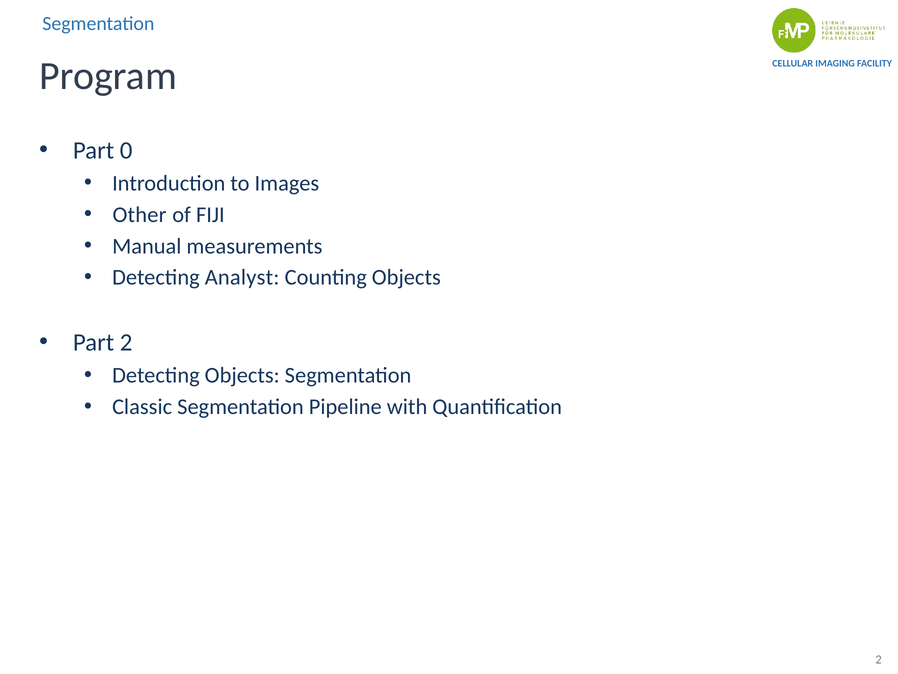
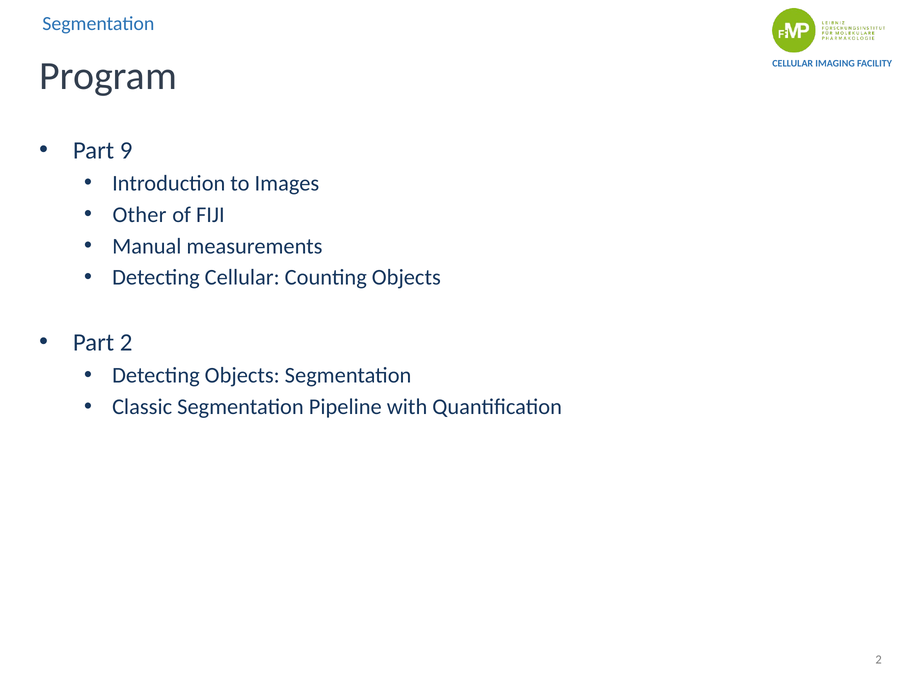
0: 0 -> 9 (126, 150)
Detecting Analyst: Analyst -> Cellular (242, 277)
